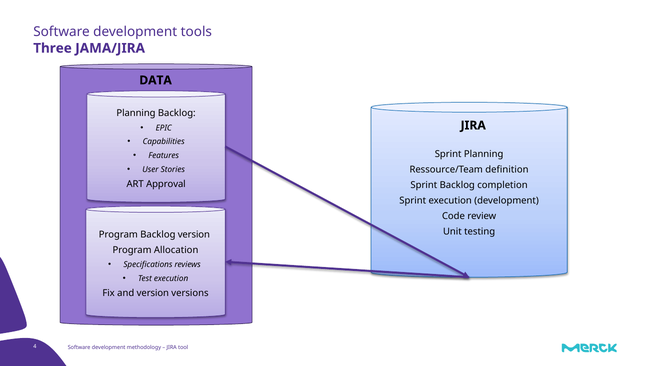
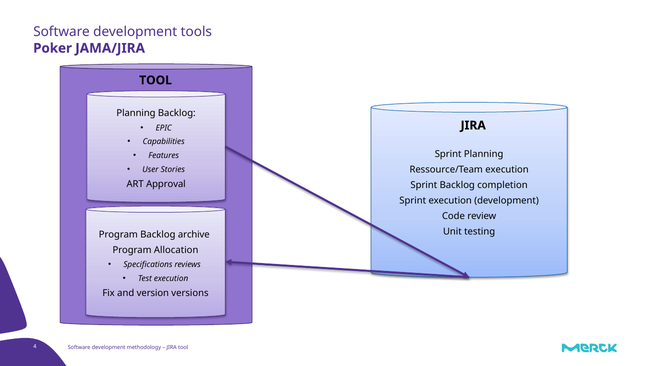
Three: Three -> Poker (53, 48)
DATA: DATA -> TOOL (156, 80)
definition: definition -> execution (507, 170)
Backlog version: version -> archive (194, 234)
